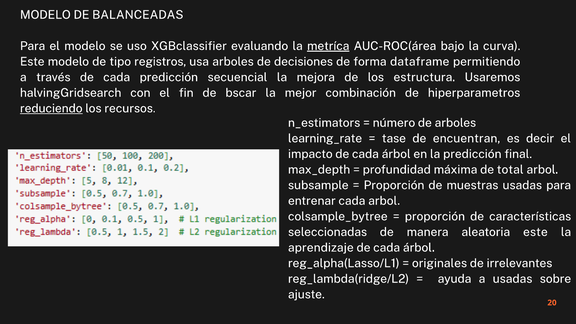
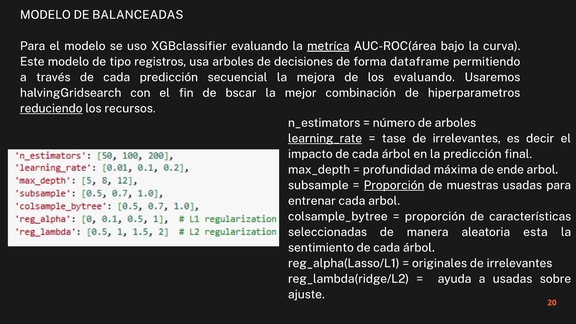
los estructura: estructura -> evaluando (424, 77)
learning_rate underline: none -> present (325, 138)
tase de encuentran: encuentran -> irrelevantes (467, 138)
total: total -> ende (510, 170)
Proporción underline: none -> present (394, 185)
aleatoria este: este -> esta (535, 232)
aprendizaje: aprendizaje -> sentimiento (321, 248)
